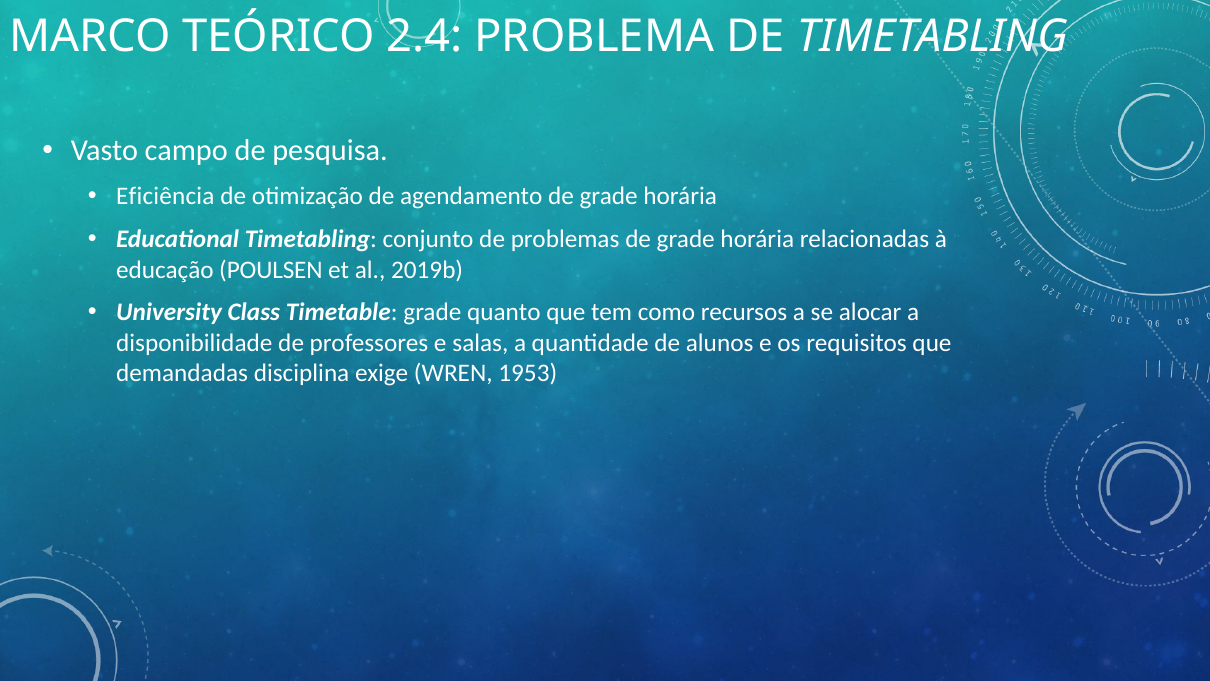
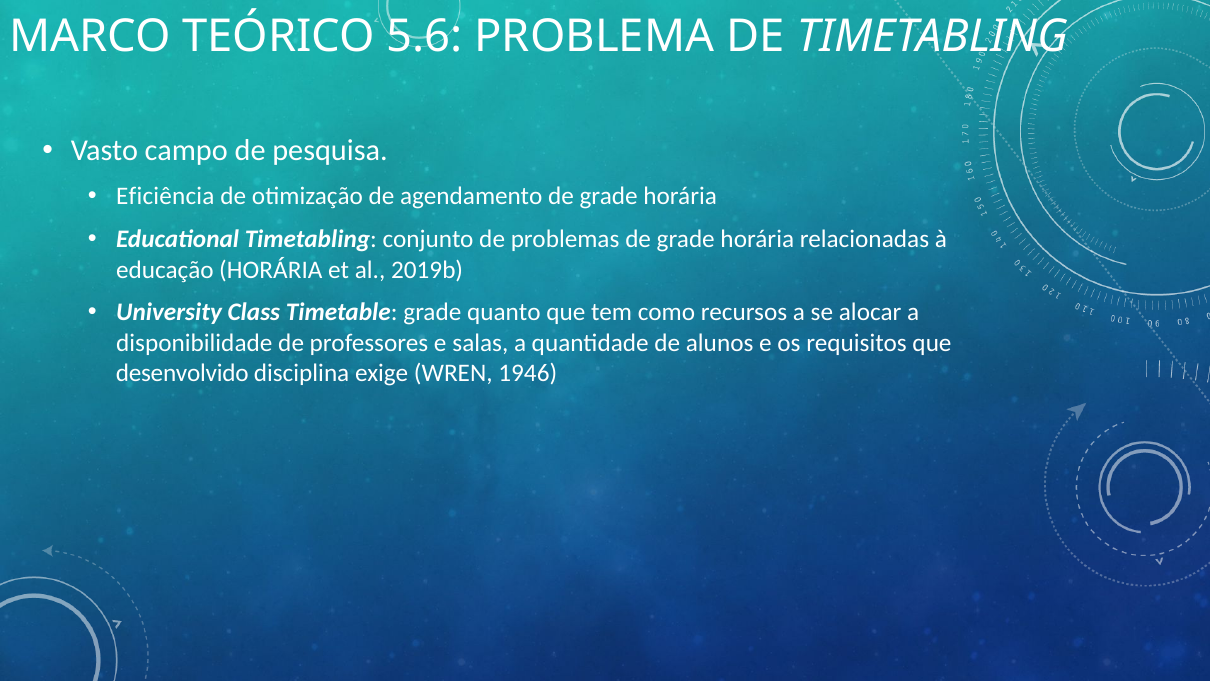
2.4: 2.4 -> 5.6 (425, 37)
educação POULSEN: POULSEN -> HORÁRIA (271, 270)
demandadas: demandadas -> desenvolvido (182, 373)
1953: 1953 -> 1946 (528, 373)
